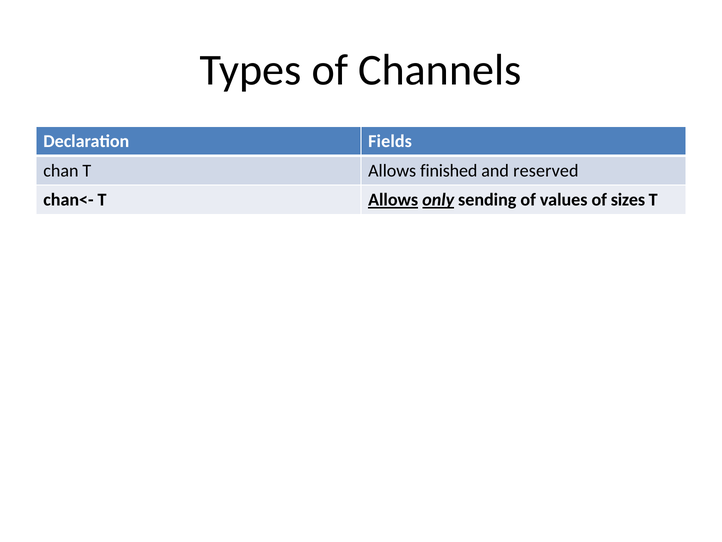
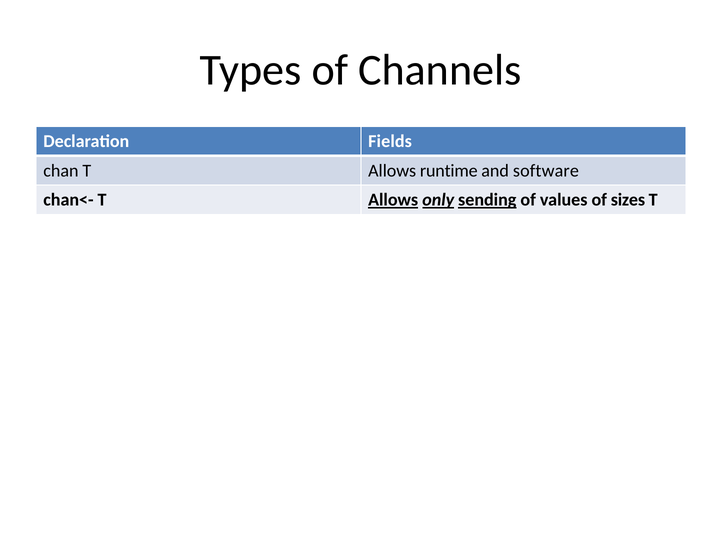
finished: finished -> runtime (449, 170)
reserved: reserved -> software (546, 170)
sending underline: none -> present (487, 200)
